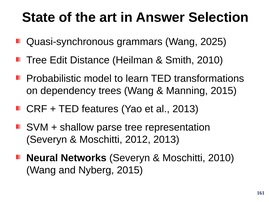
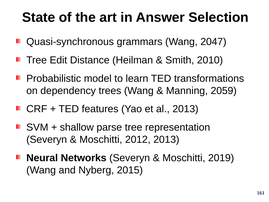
2025: 2025 -> 2047 (213, 42)
Manning 2015: 2015 -> 2059 (224, 91)
Moschitti 2010: 2010 -> 2019 (221, 158)
